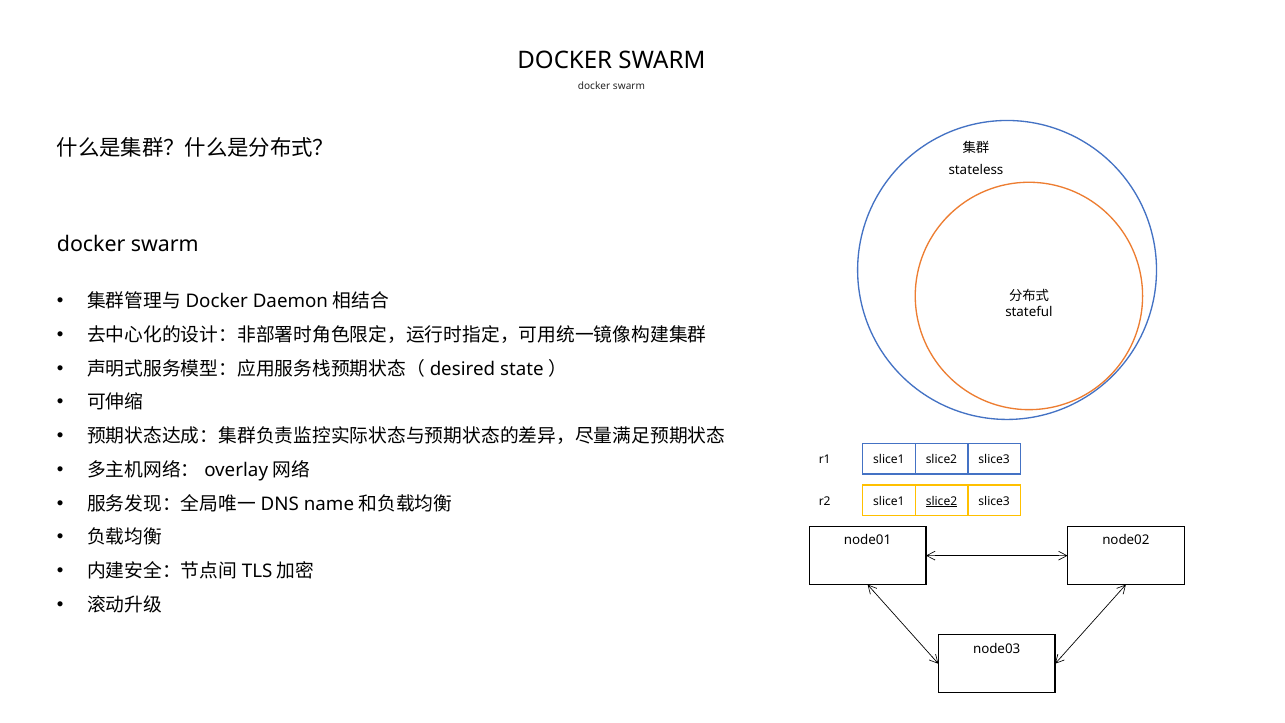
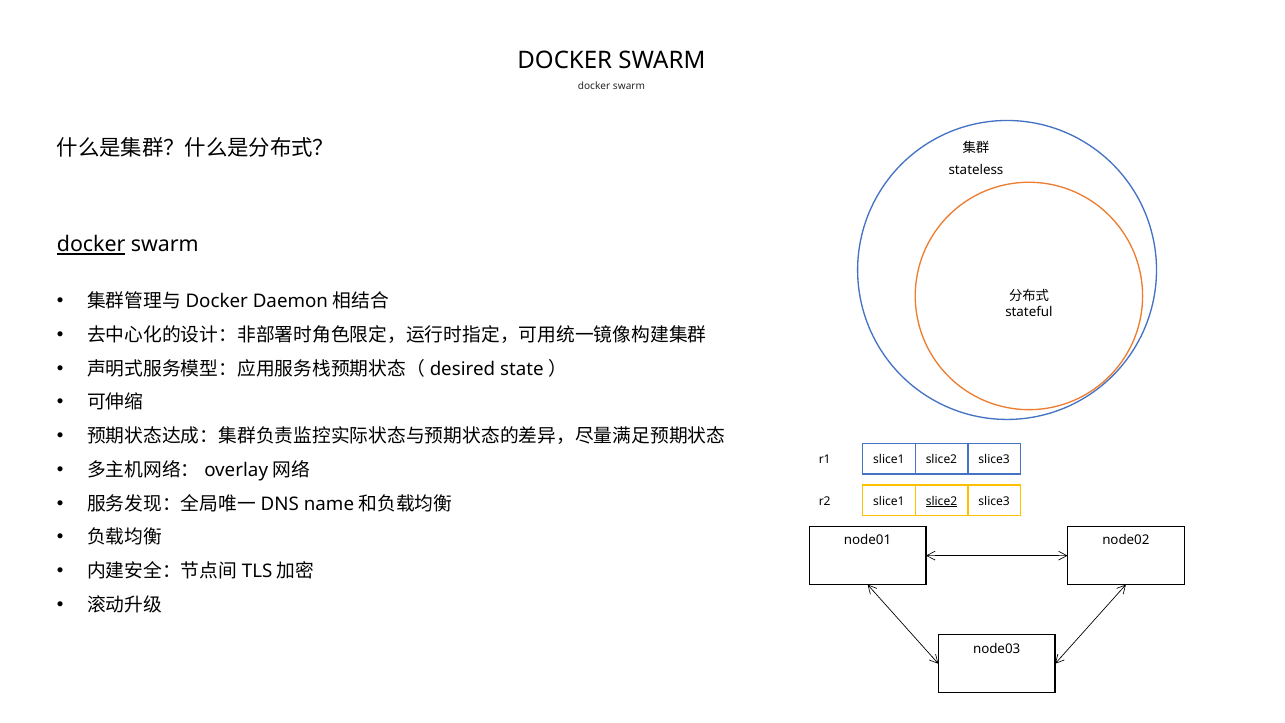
docker underline: none -> present (91, 245)
